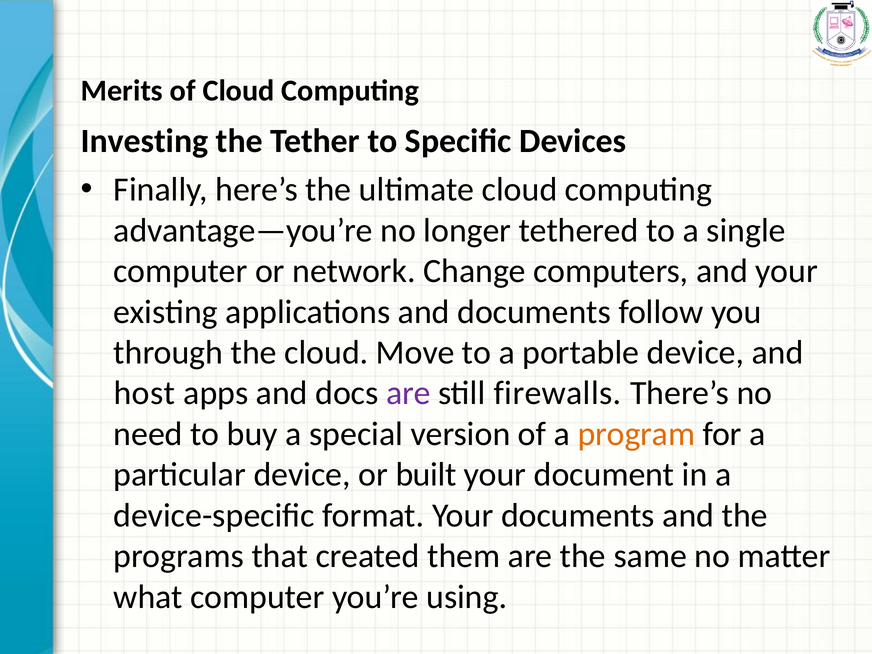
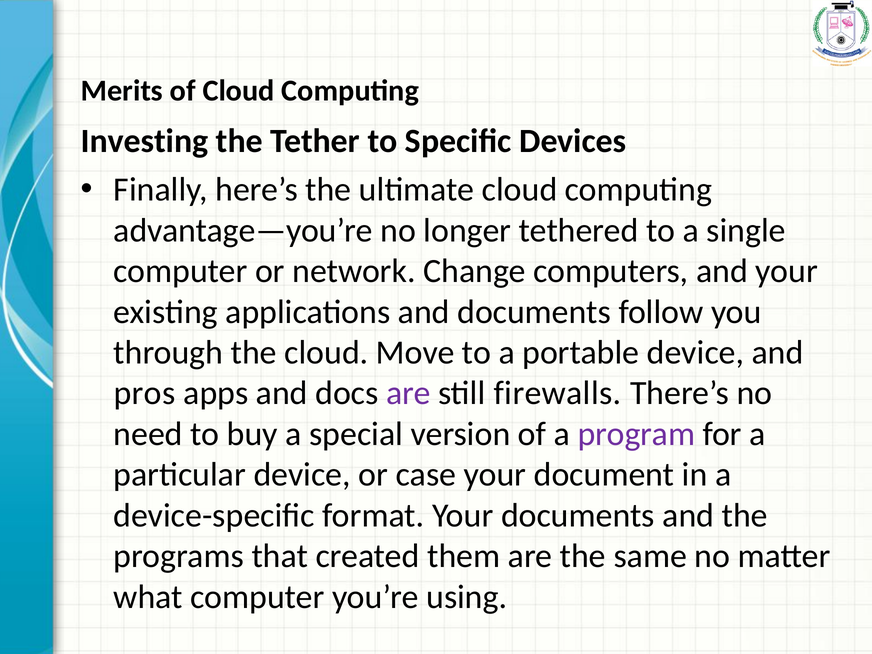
host: host -> pros (144, 393)
program colour: orange -> purple (636, 434)
built: built -> case (426, 475)
